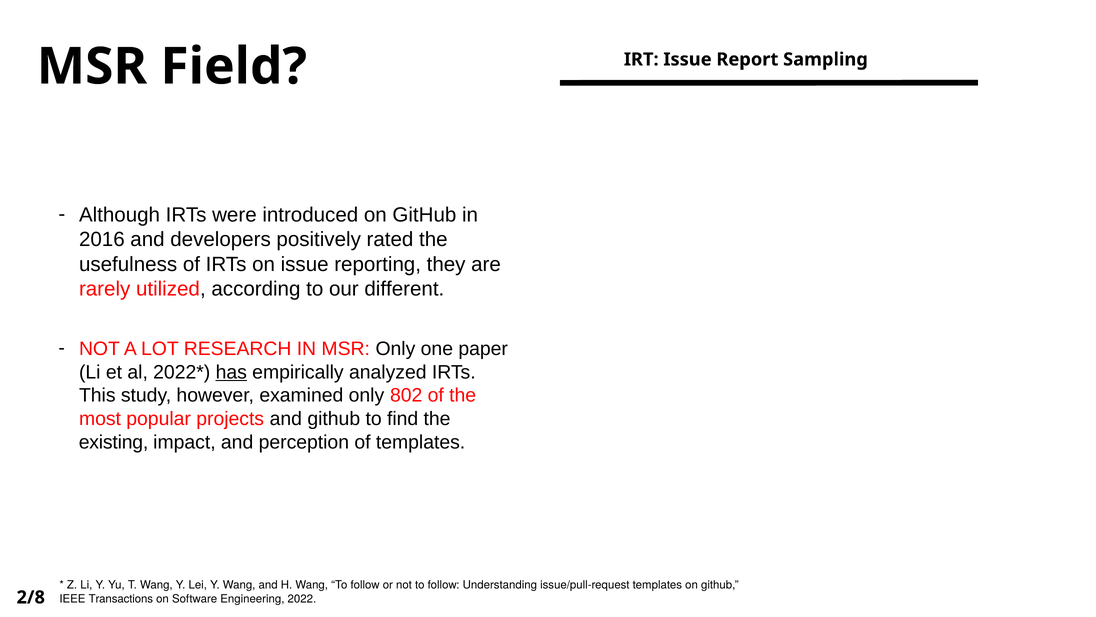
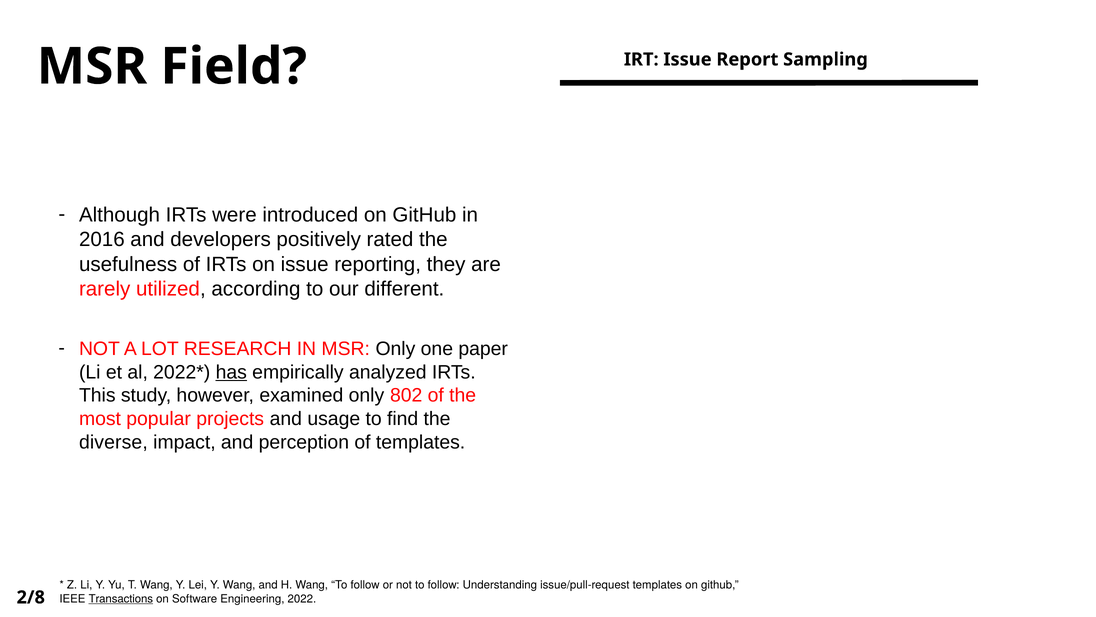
and github: github -> usage (334, 419)
existing: existing -> diverse (113, 442)
Transactions underline: none -> present (121, 598)
